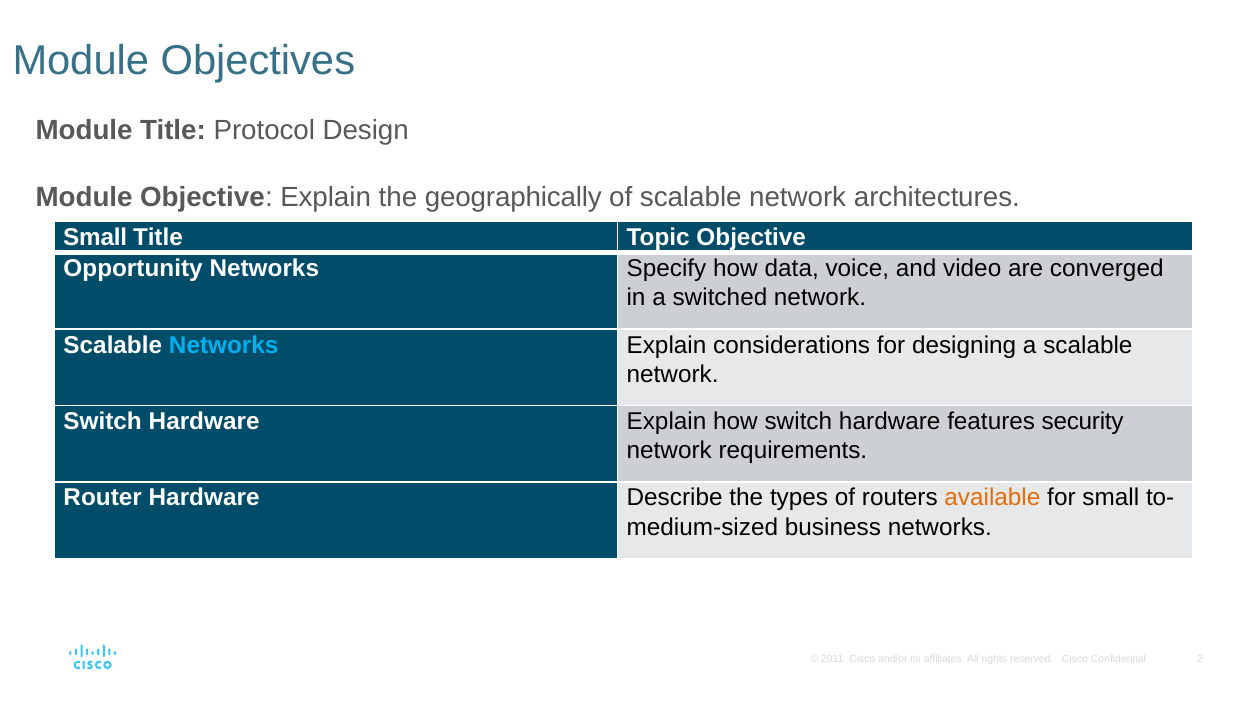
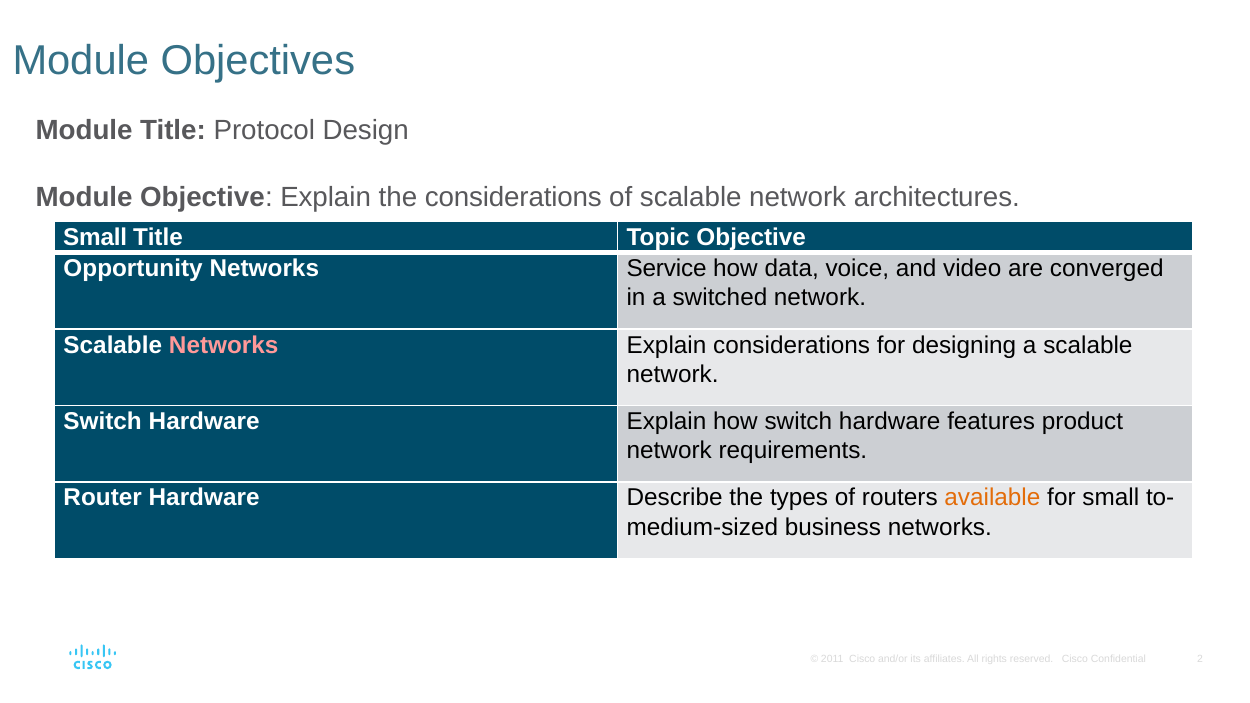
the geographically: geographically -> considerations (513, 197)
Specify: Specify -> Service (667, 269)
Networks colour: light blue -> pink (224, 345)
security: security -> product (1082, 422)
